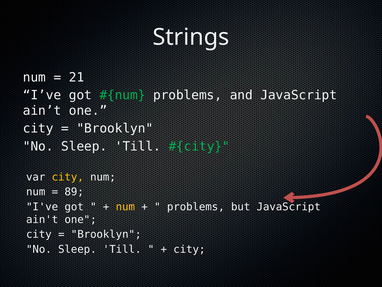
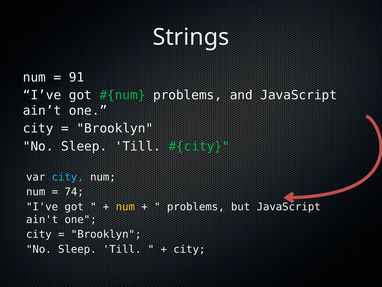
21: 21 -> 91 (77, 77)
city colour: yellow -> light blue (68, 177)
89: 89 -> 74 (74, 192)
